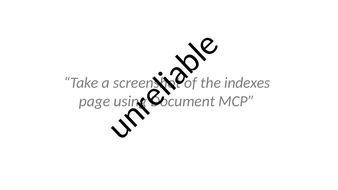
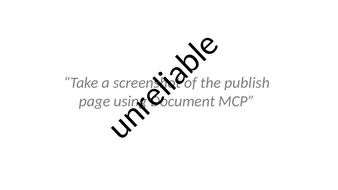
indexes: indexes -> publish (247, 83)
